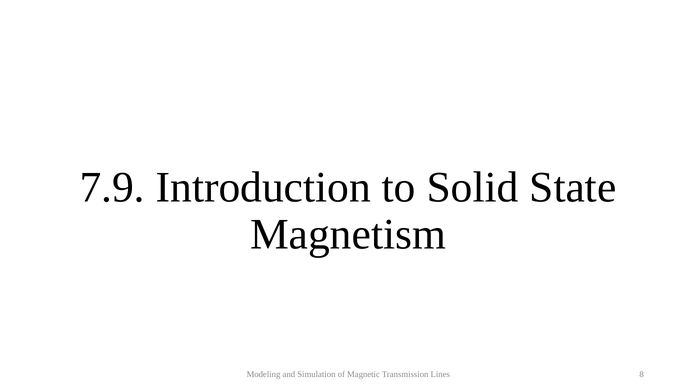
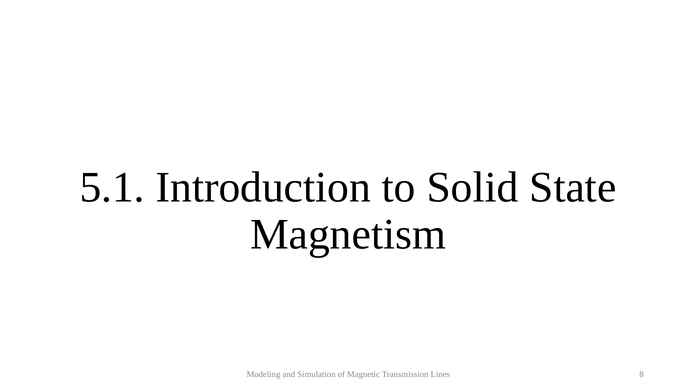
7.9: 7.9 -> 5.1 (112, 187)
